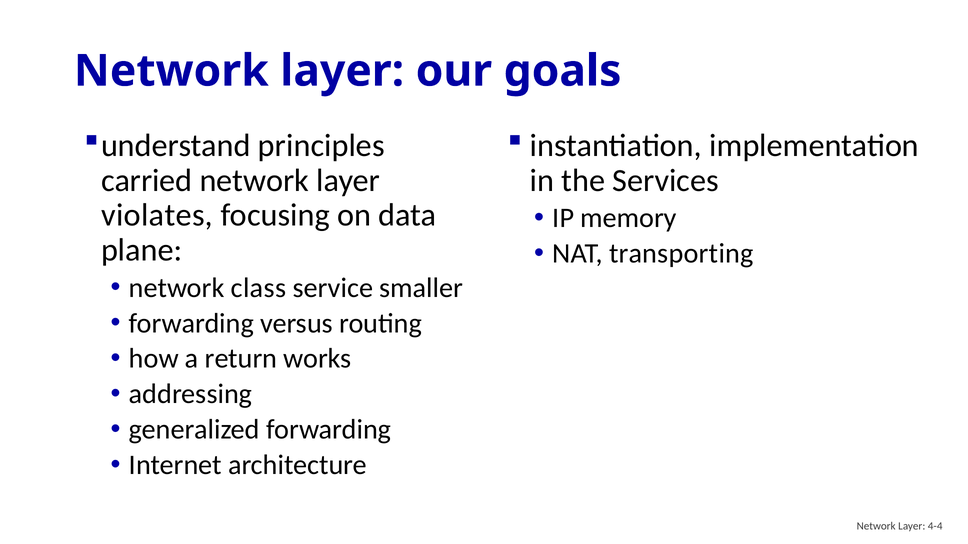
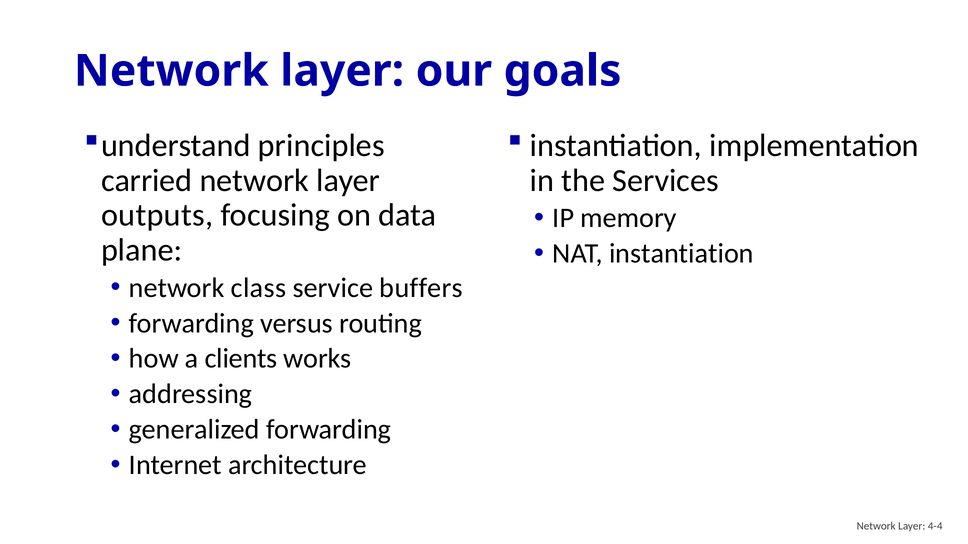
violates: violates -> outputs (157, 215)
NAT transporting: transporting -> instantiation (681, 254)
smaller: smaller -> buffers (421, 288)
return: return -> clients (241, 359)
